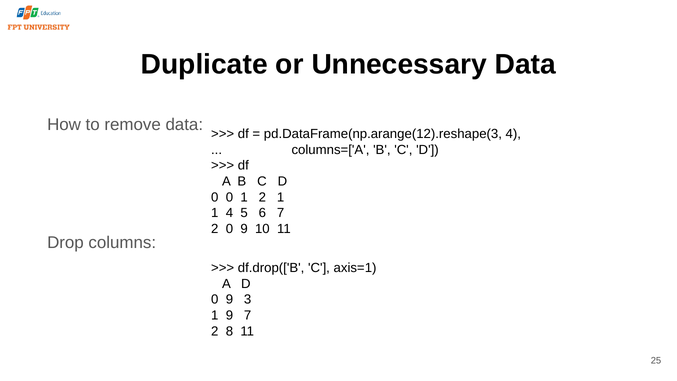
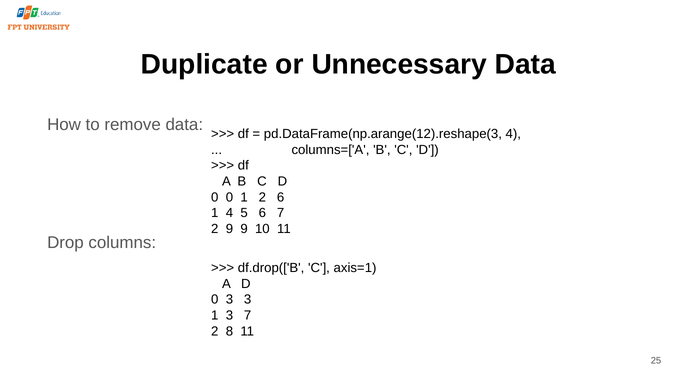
2 1: 1 -> 6 (281, 197)
2 0: 0 -> 9 (229, 229)
9: 9 -> 3 (229, 299)
1 9: 9 -> 3 (229, 315)
